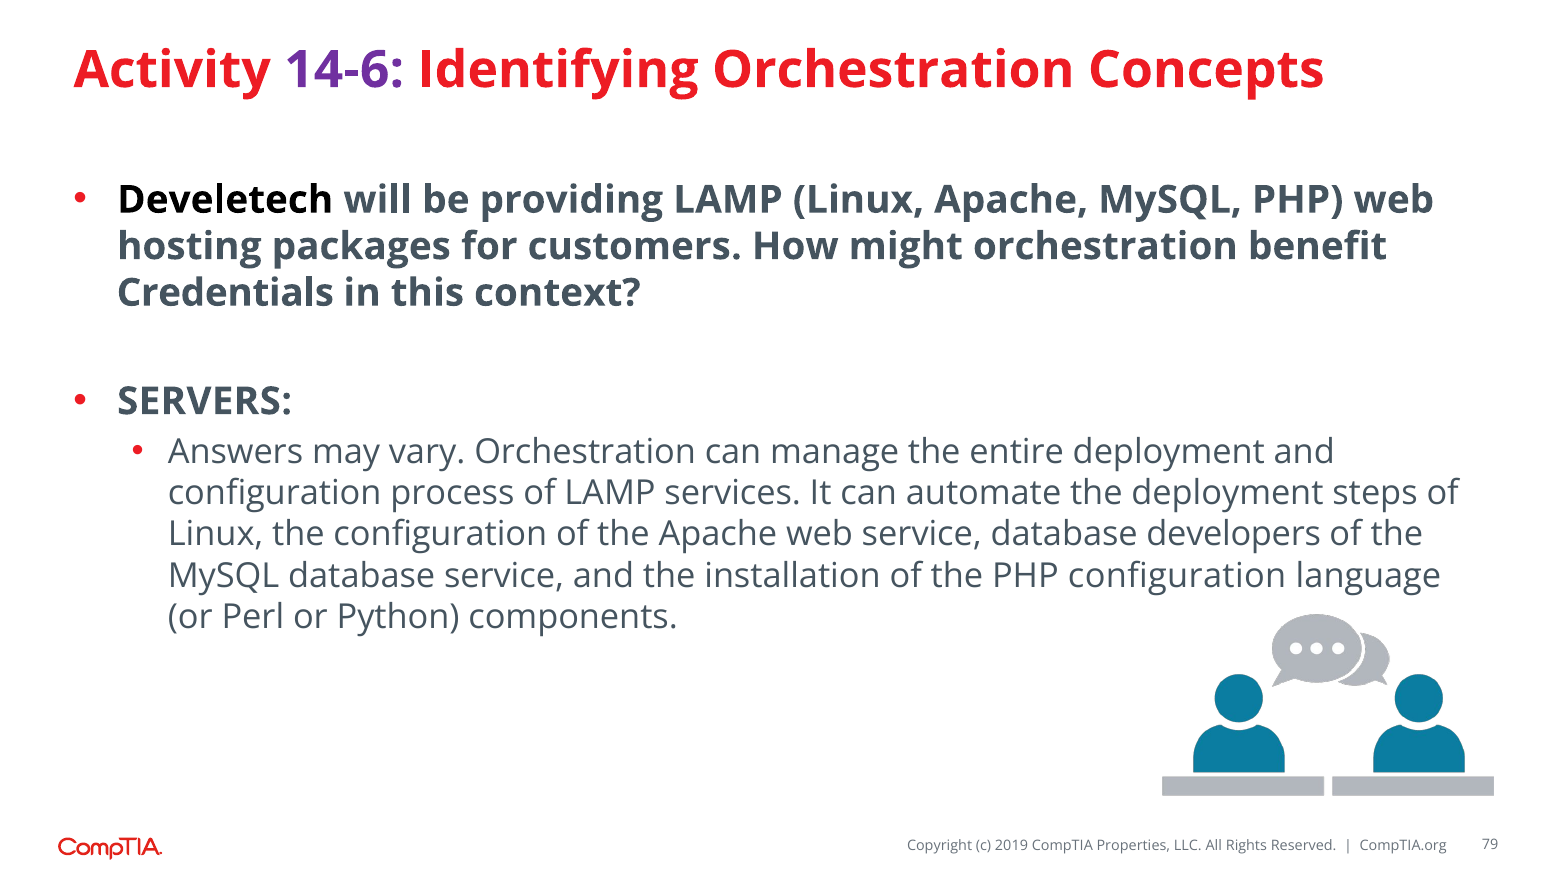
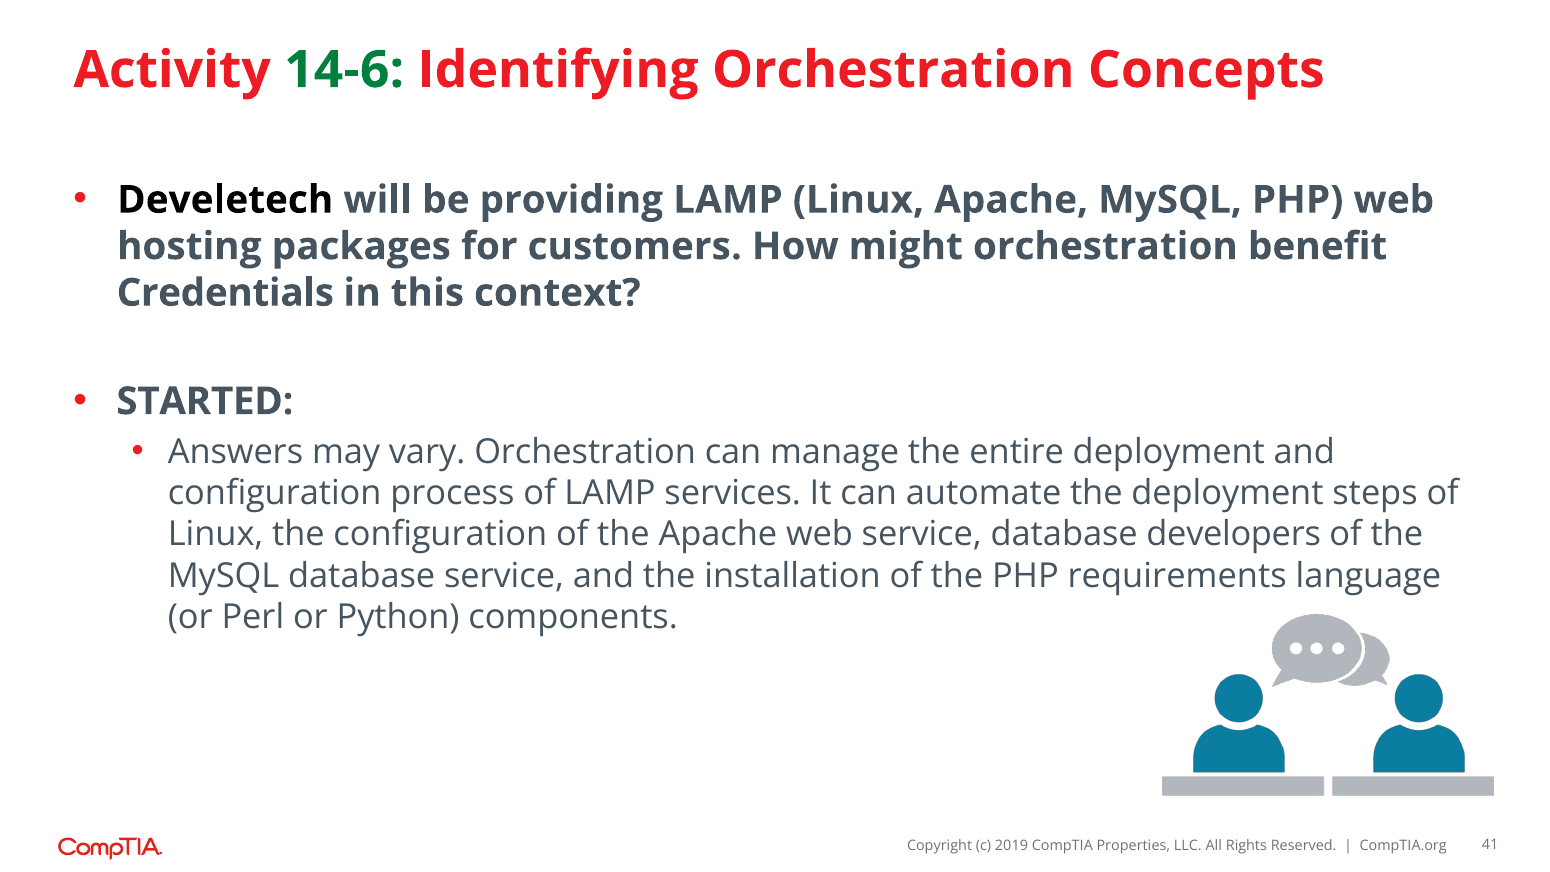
14-6 colour: purple -> green (344, 70)
SERVERS: SERVERS -> STARTED (205, 401)
PHP configuration: configuration -> requirements (1177, 576)
79: 79 -> 41 (1490, 845)
